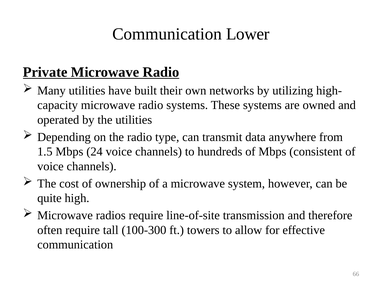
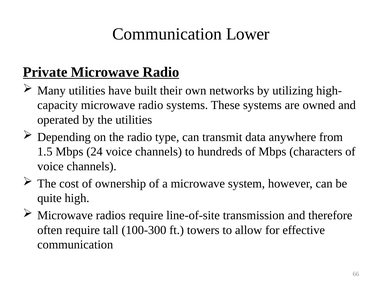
consistent: consistent -> characters (316, 151)
